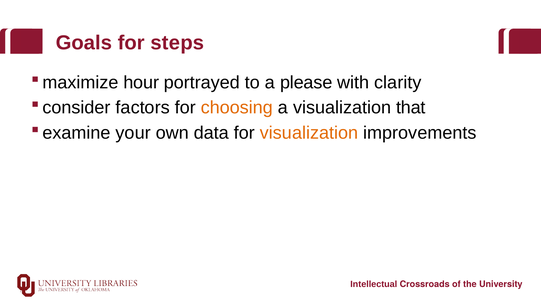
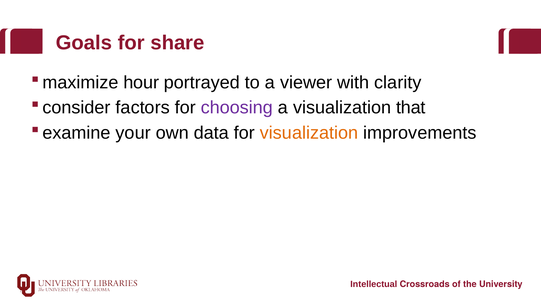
steps: steps -> share (177, 43)
please: please -> viewer (306, 83)
choosing colour: orange -> purple (237, 108)
